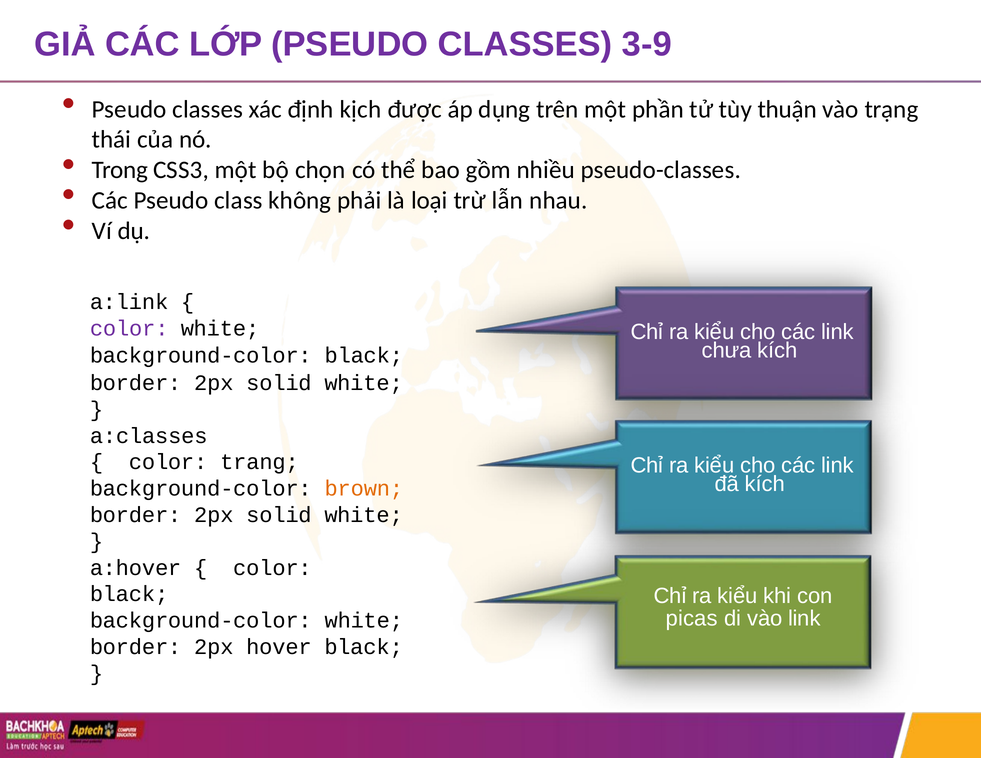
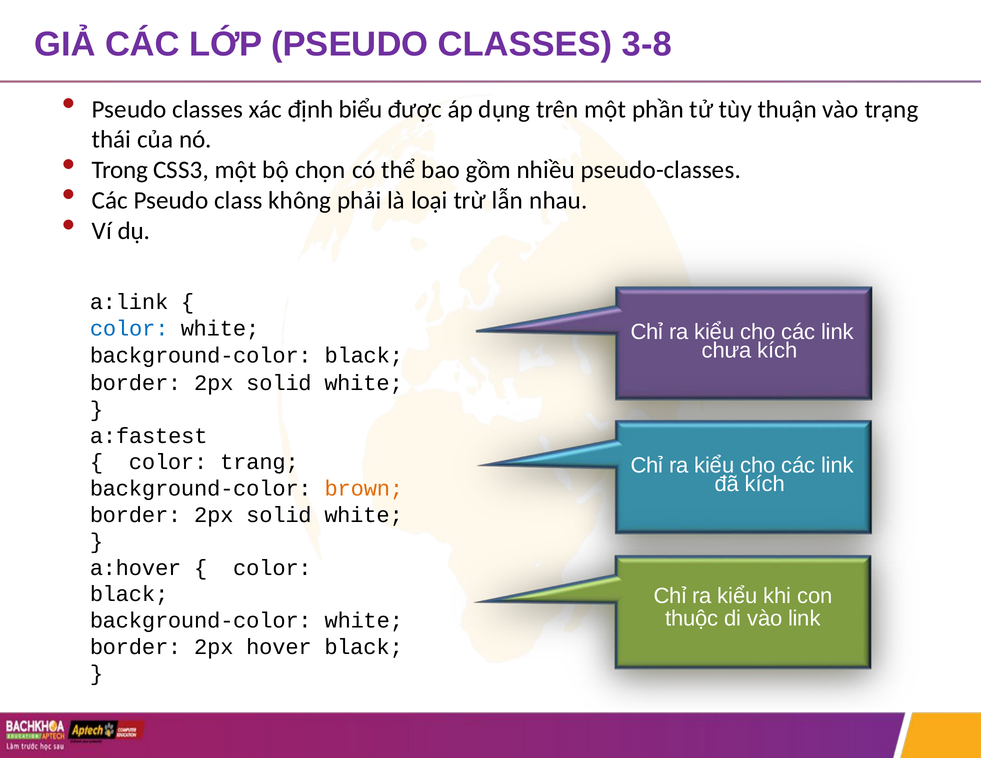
3-9: 3-9 -> 3-8 (647, 44)
kịch: kịch -> biểu (361, 110)
color colour: purple -> blue (129, 329)
a:classes: a:classes -> a:fastest (149, 436)
picas: picas -> thuộc (692, 618)
